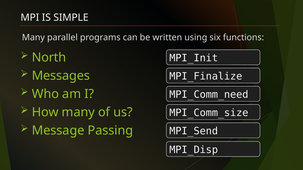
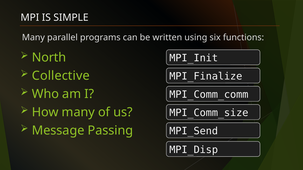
Messages: Messages -> Collective (61, 76)
MPI_Comm_need: MPI_Comm_need -> MPI_Comm_comm (209, 95)
